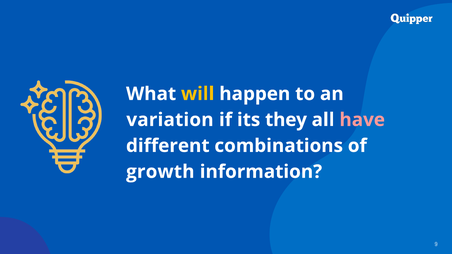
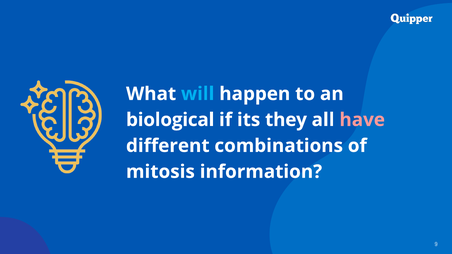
will colour: yellow -> light blue (198, 94)
variation: variation -> biological (170, 120)
growth: growth -> mitosis (160, 172)
